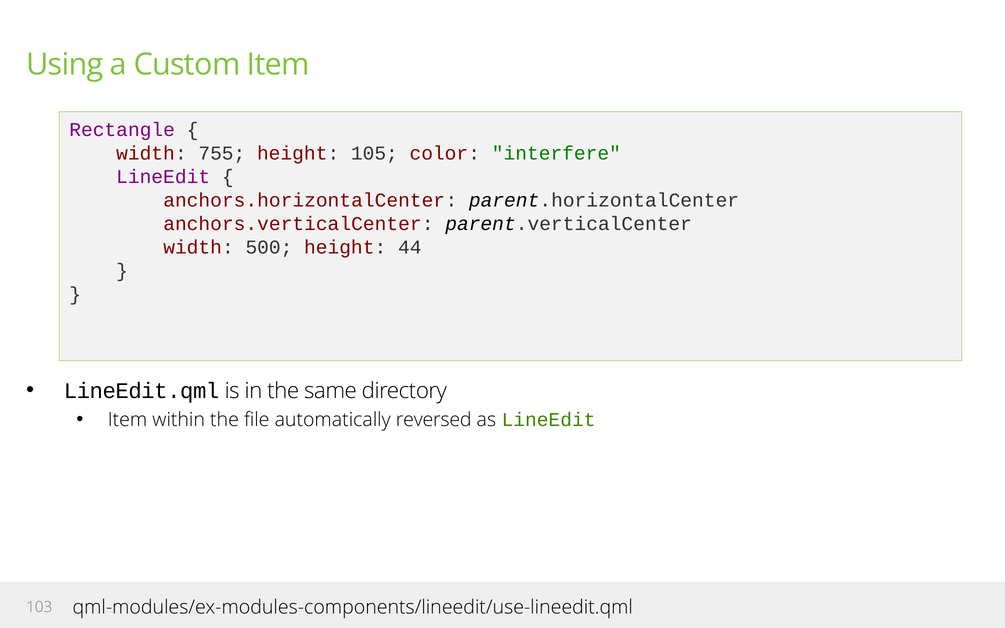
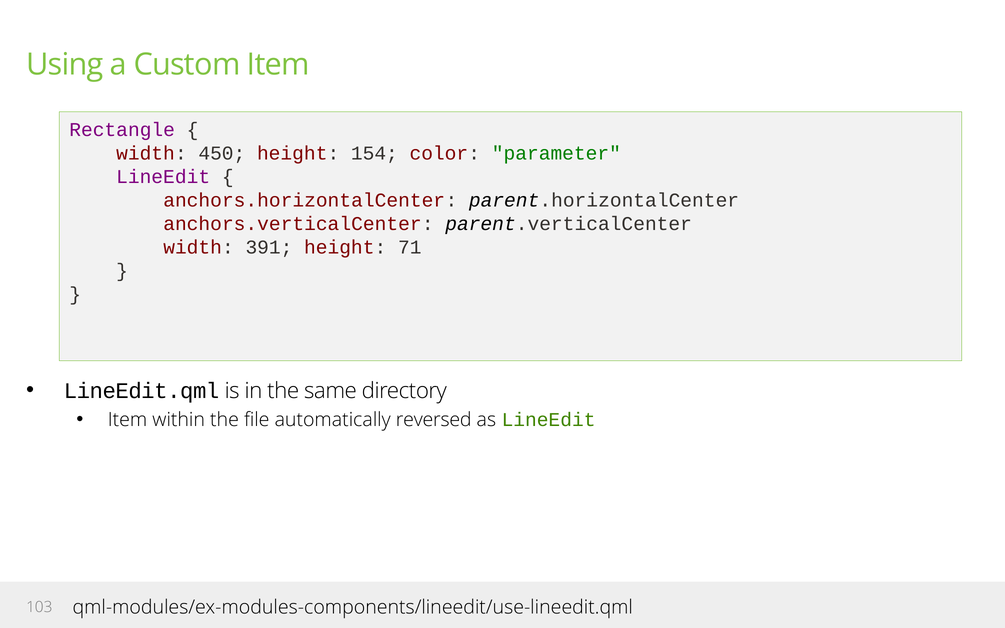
755: 755 -> 450 (222, 153)
105: 105 -> 154 (374, 153)
interfere: interfere -> parameter (556, 153)
500: 500 -> 391 (269, 247)
44: 44 -> 71 (410, 247)
